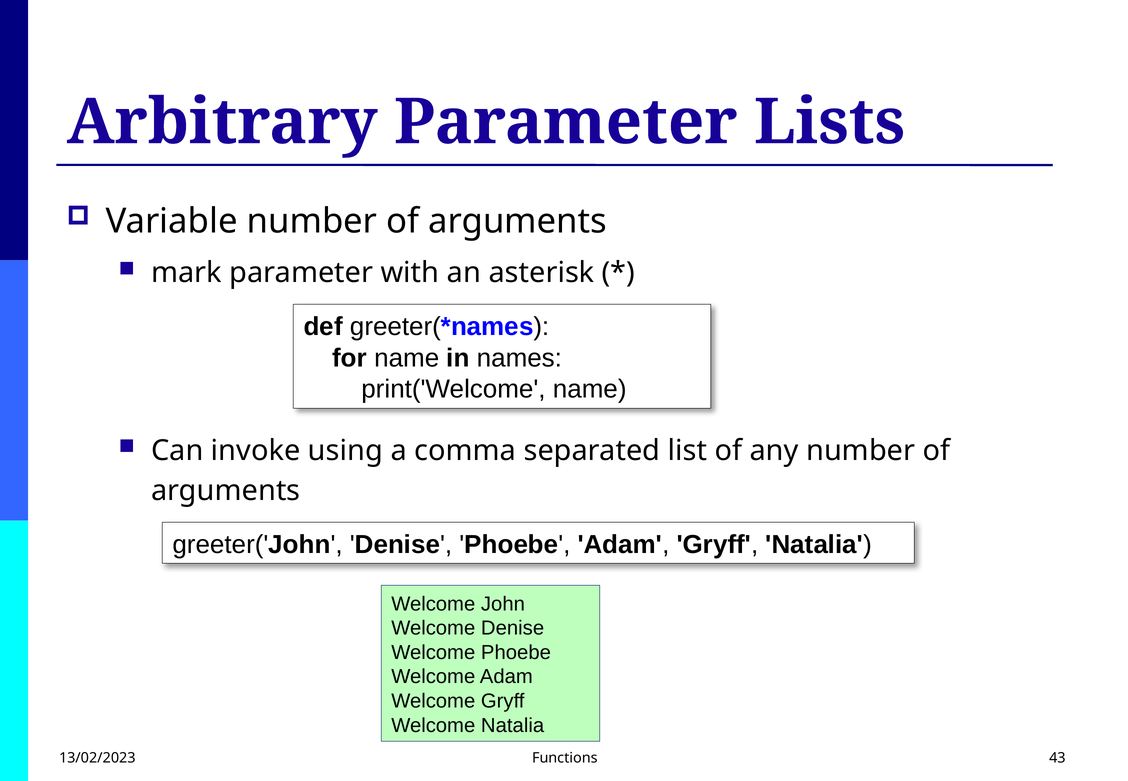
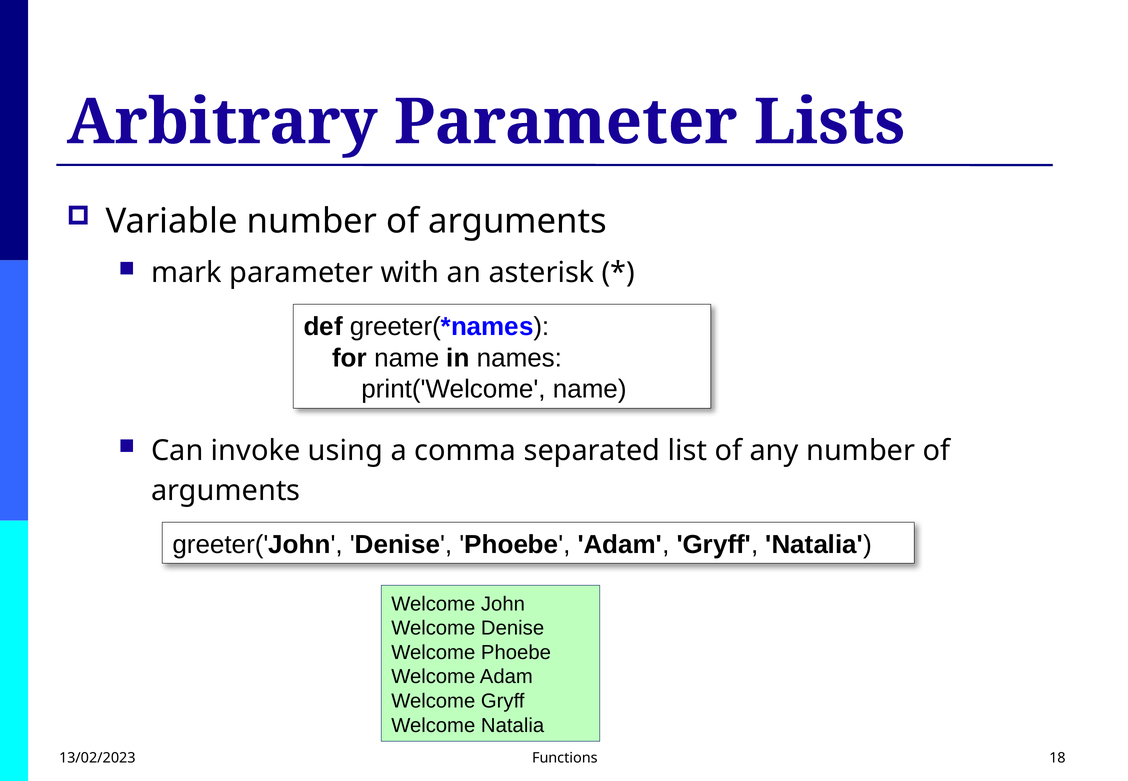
43: 43 -> 18 (1057, 758)
